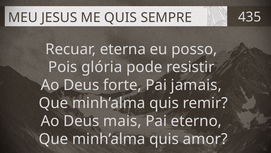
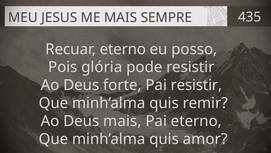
ME QUIS: QUIS -> MAIS (121, 18)
Recuar eterna: eterna -> eterno (123, 49)
Pai jamais: jamais -> resistir (196, 85)
